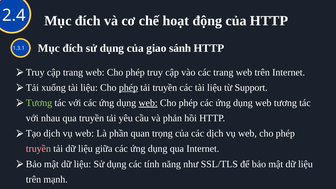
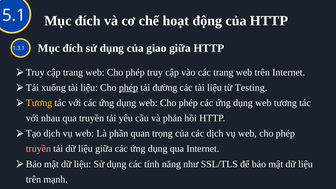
2.4: 2.4 -> 5.1 (14, 15)
giao sánh: sánh -> giữa (180, 48)
tải truyền: truyền -> đường (165, 88)
Support: Support -> Testing (251, 88)
Tương colour: light green -> yellow (39, 103)
web underline: present -> none (148, 103)
